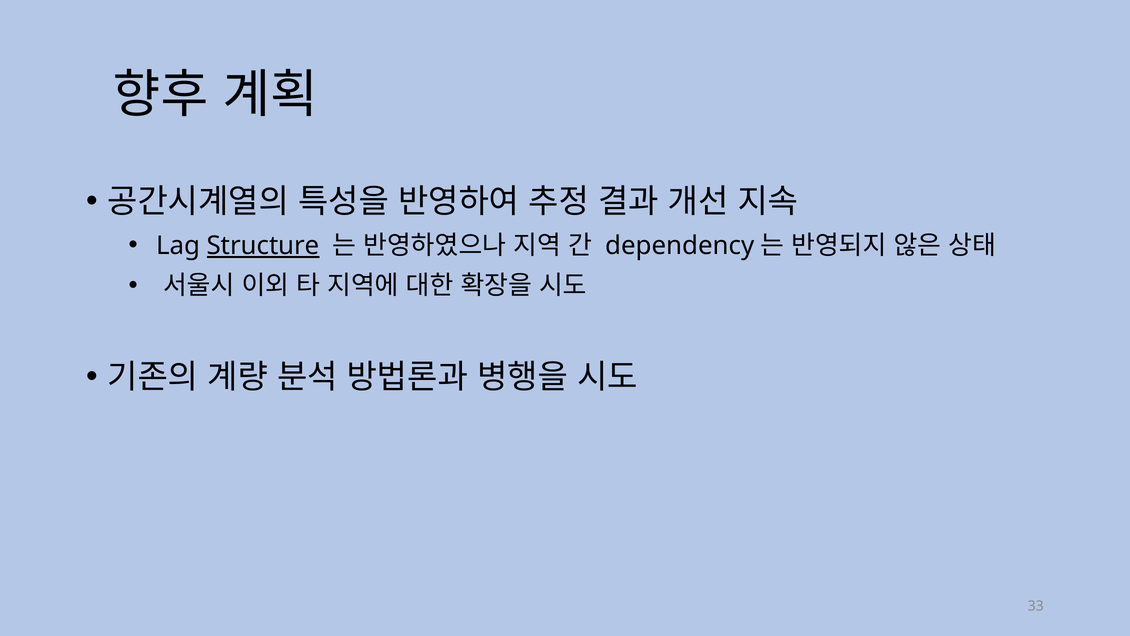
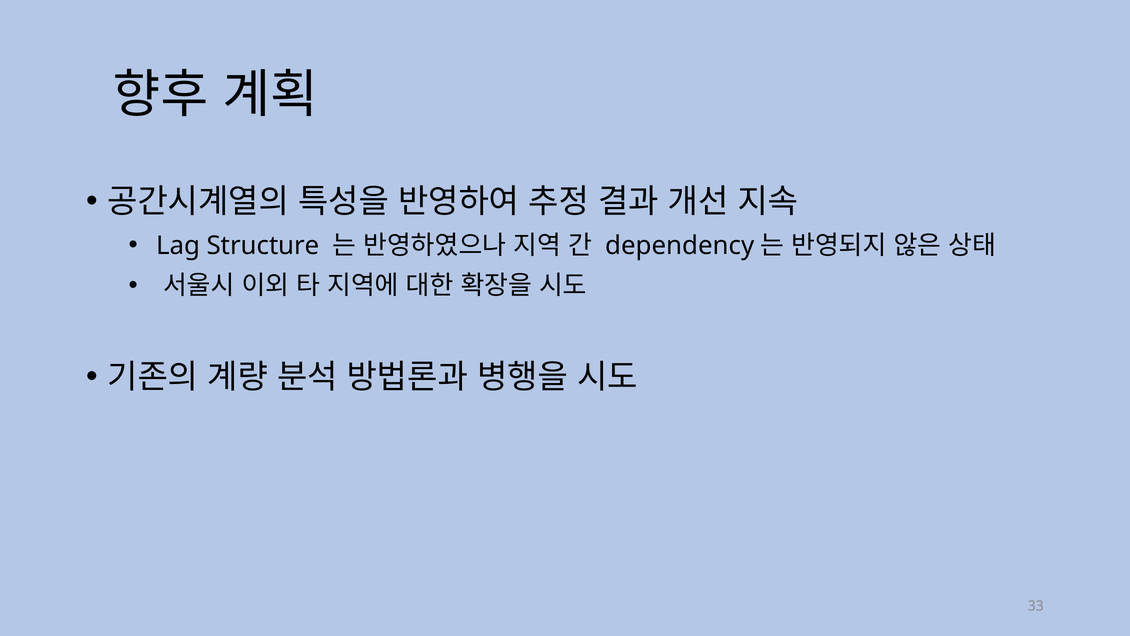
Structure underline: present -> none (263, 246)
